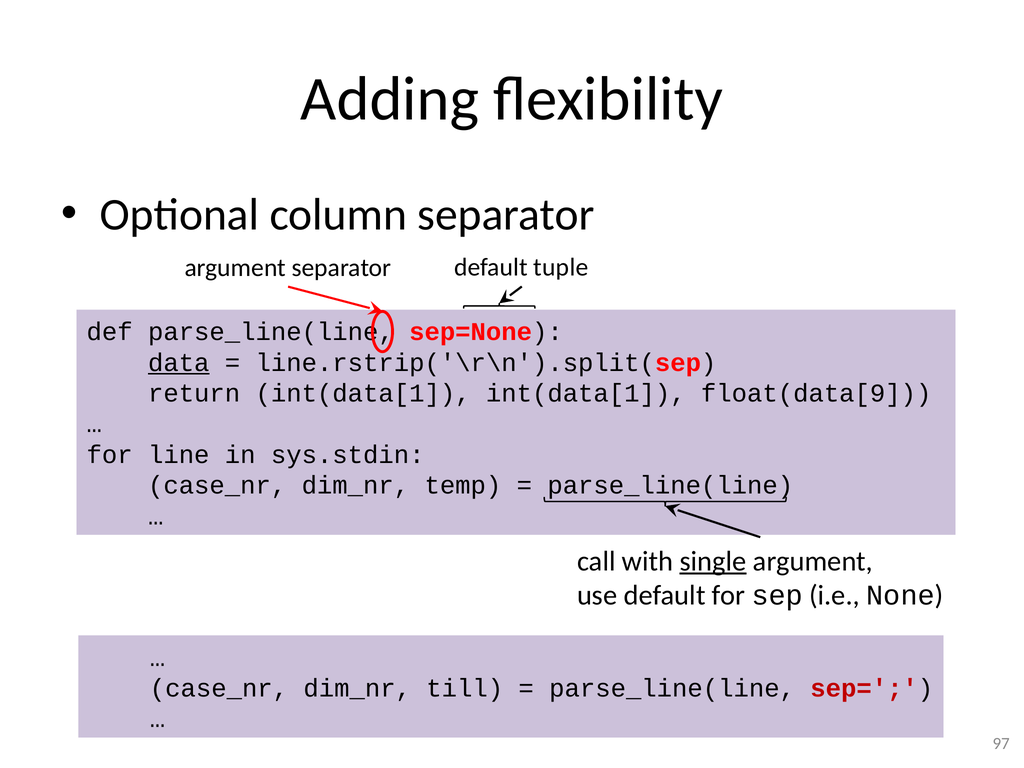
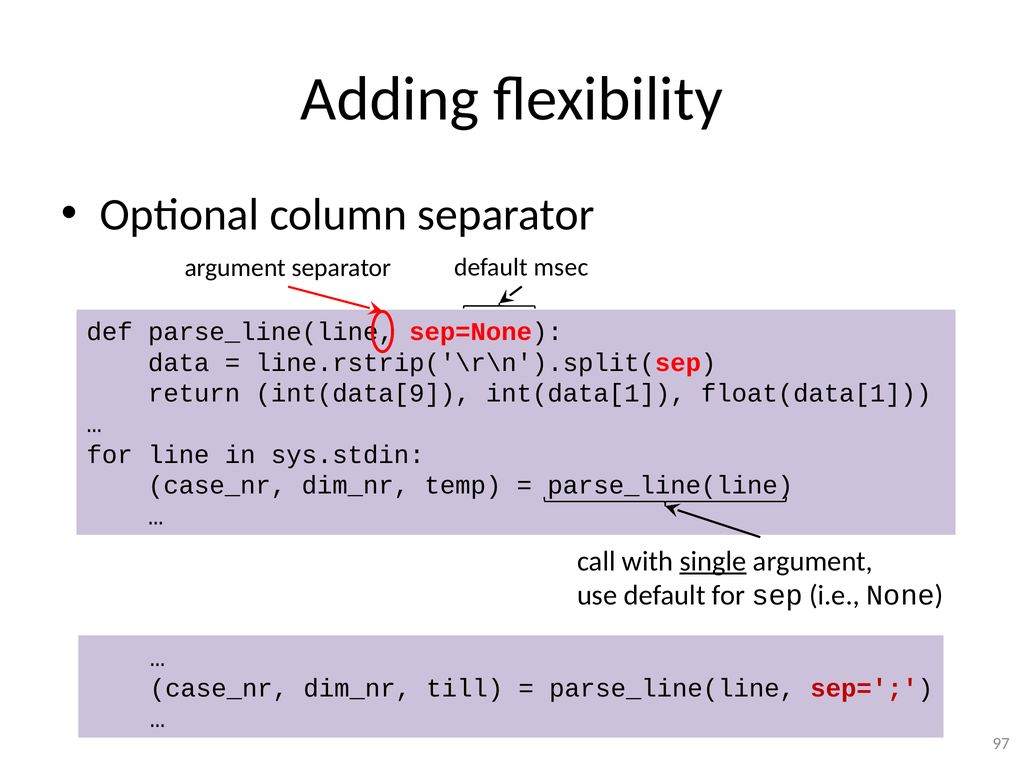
tuple: tuple -> msec (561, 267)
data underline: present -> none (179, 363)
return int(data[1: int(data[1 -> int(data[9 (363, 393)
float(data[9: float(data[9 -> float(data[1 (816, 393)
